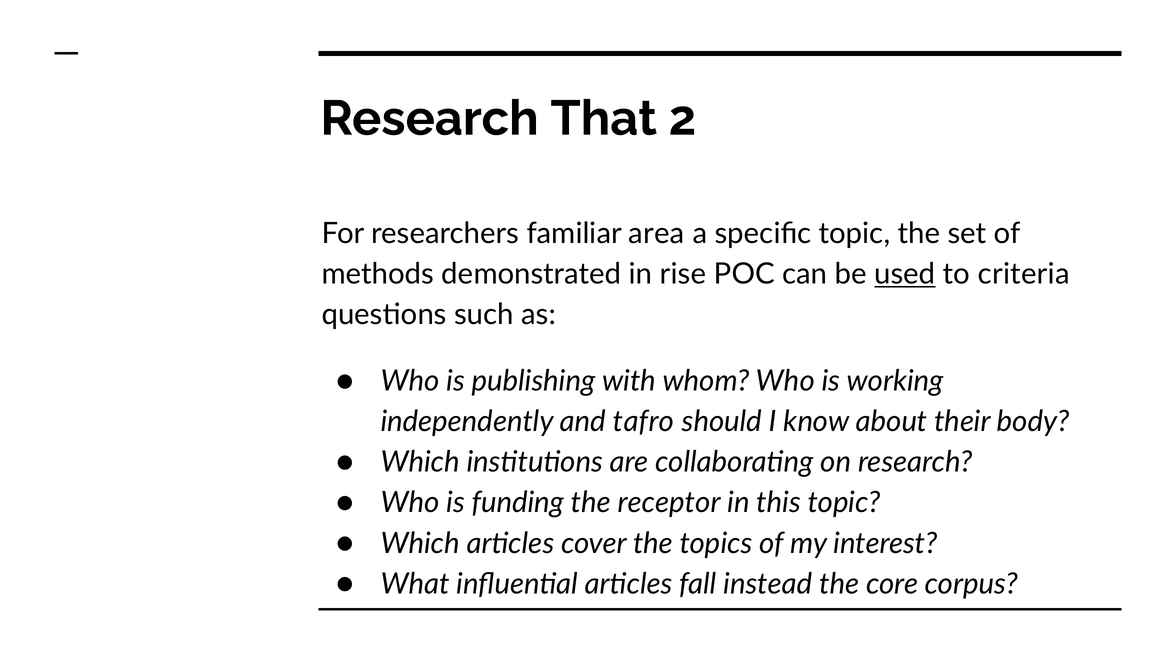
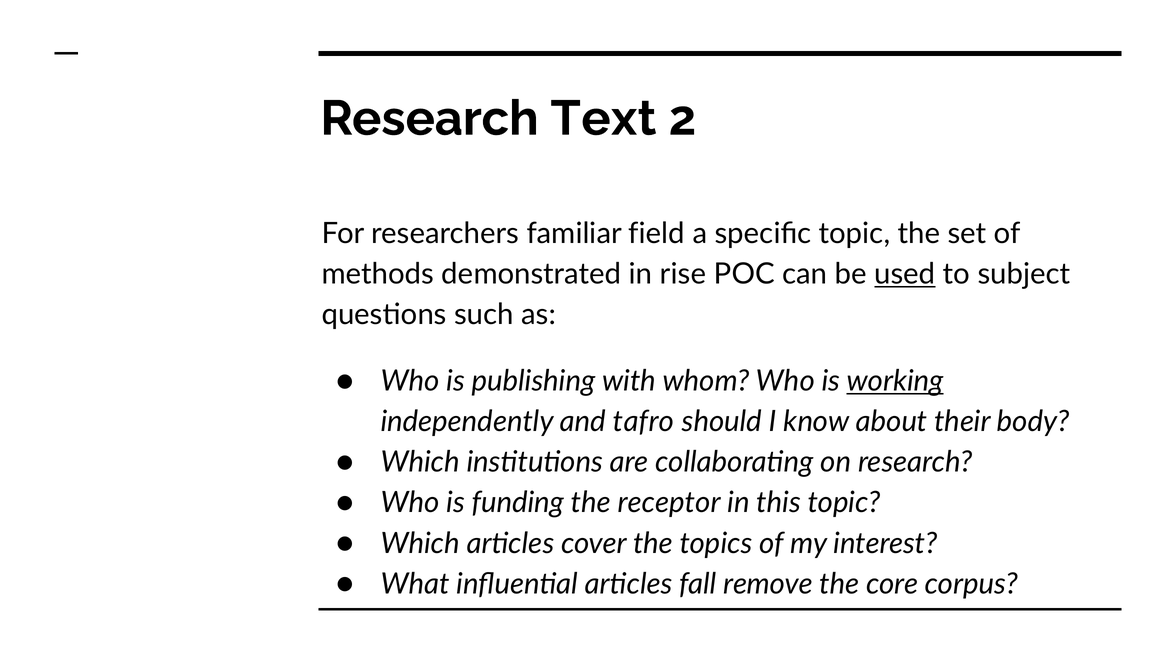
That: That -> Text (603, 119)
area: area -> field (657, 234)
criteria: criteria -> subject (1024, 274)
working underline: none -> present (895, 382)
instead: instead -> remove (768, 584)
